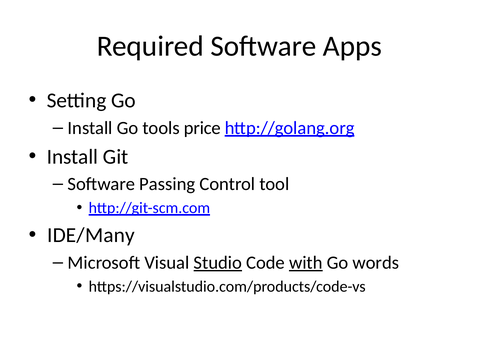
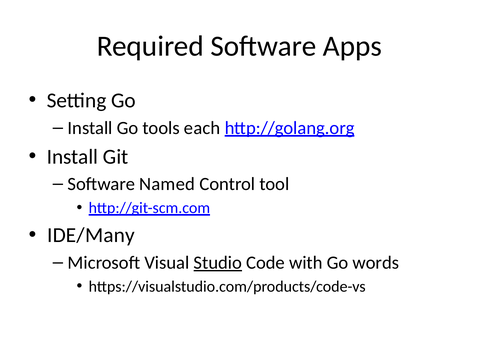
price: price -> each (202, 128)
Passing: Passing -> Named (167, 184)
with underline: present -> none (306, 263)
